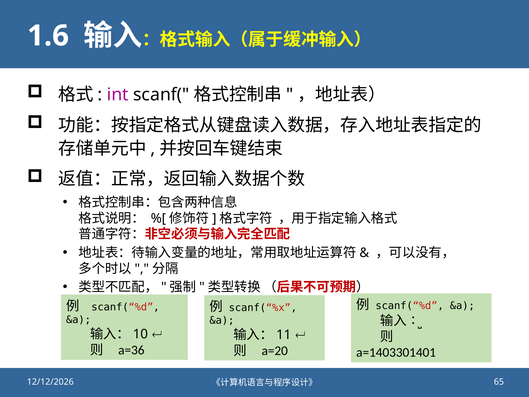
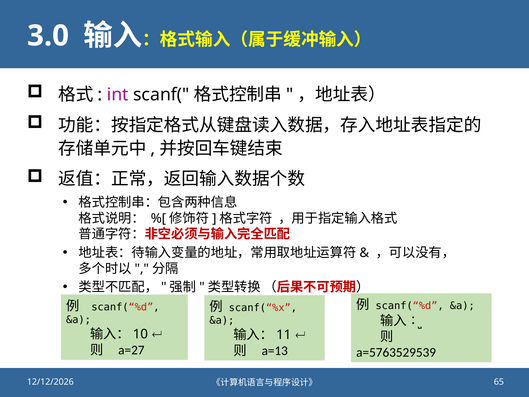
1.6: 1.6 -> 3.0 (48, 36)
a=36: a=36 -> a=27 (131, 350)
a=20: a=20 -> a=13 (275, 351)
a=1403301401: a=1403301401 -> a=5763529539 (396, 352)
